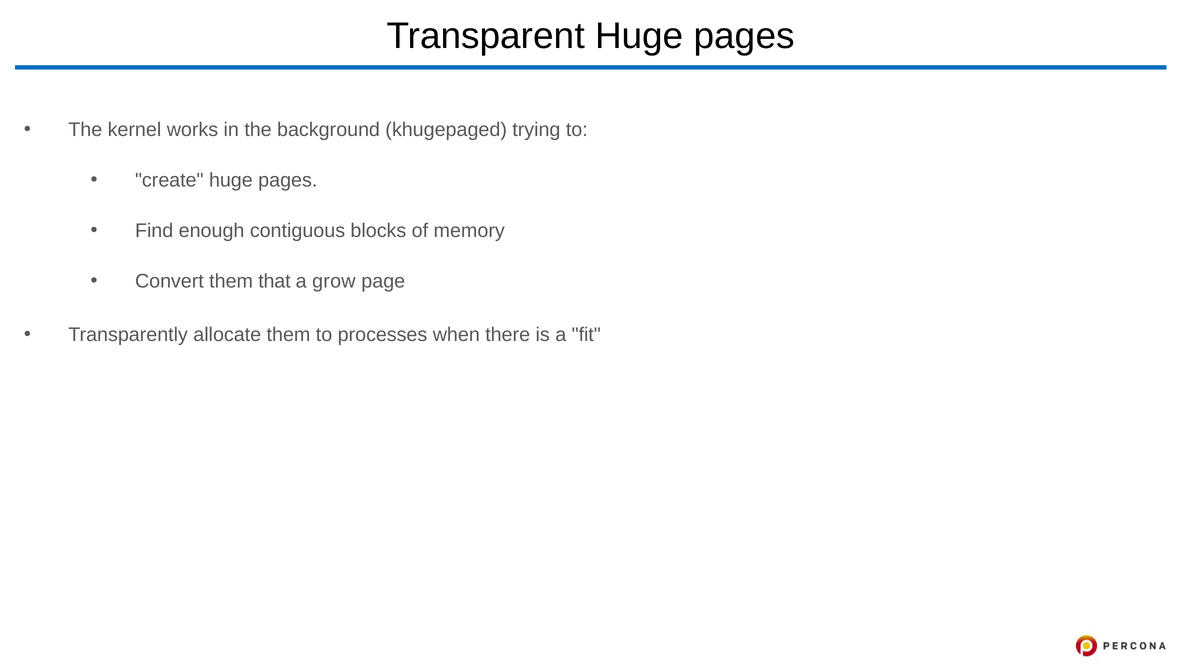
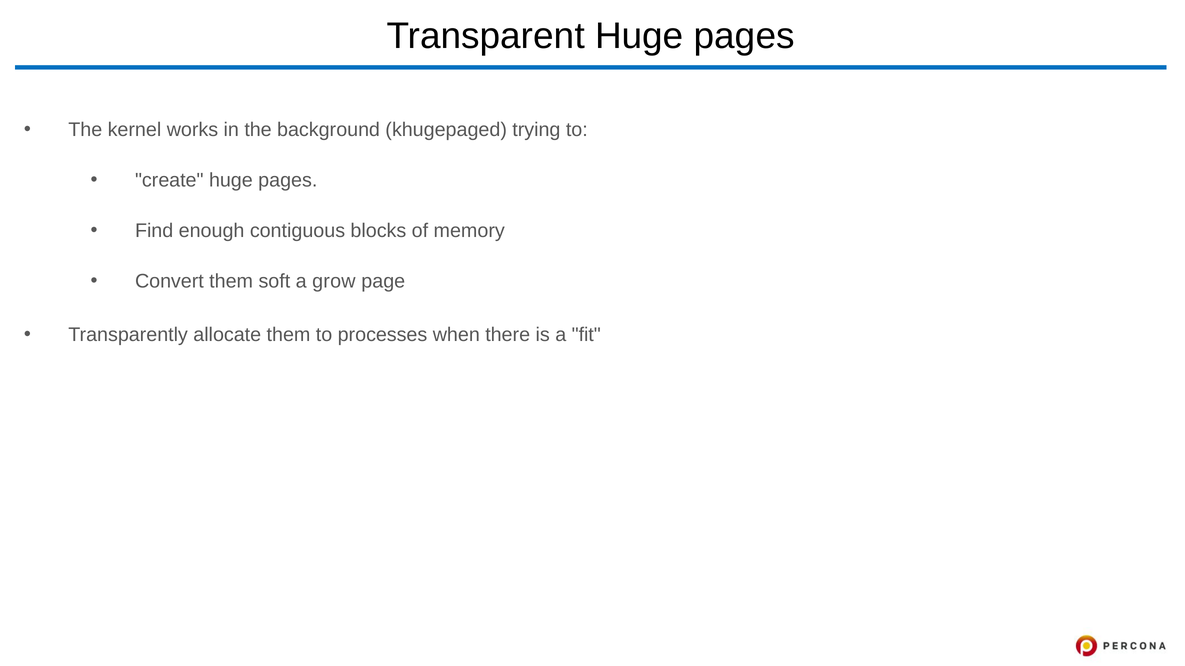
that: that -> soft (274, 281)
